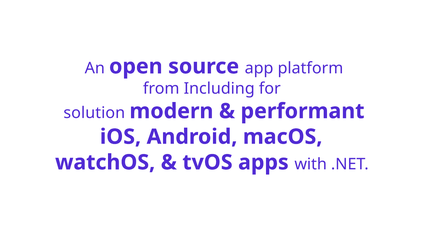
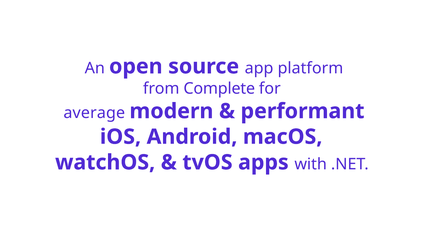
Including: Including -> Complete (219, 89)
solution: solution -> average (94, 113)
